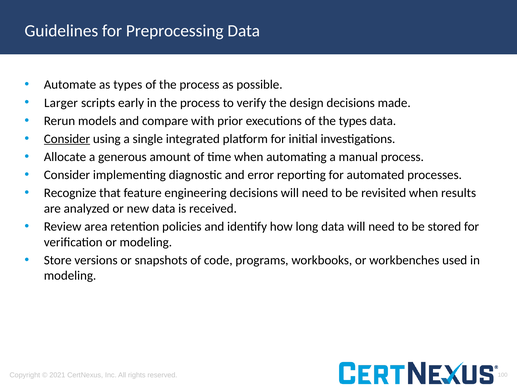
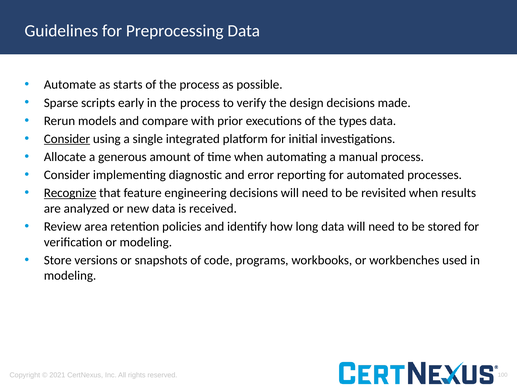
as types: types -> starts (128, 85)
Larger: Larger -> Sparse (61, 103)
Recognize underline: none -> present (70, 193)
